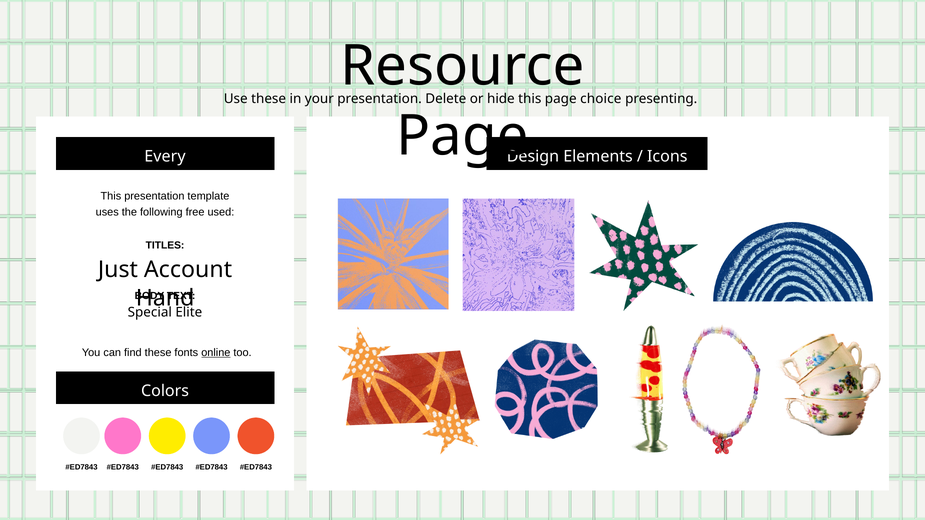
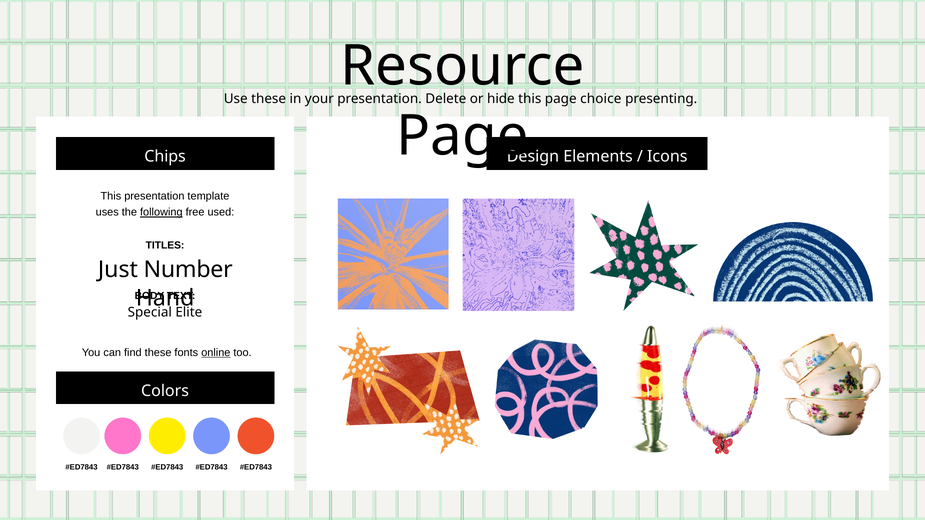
Every: Every -> Chips (165, 157)
following underline: none -> present (161, 212)
Account: Account -> Number (188, 270)
